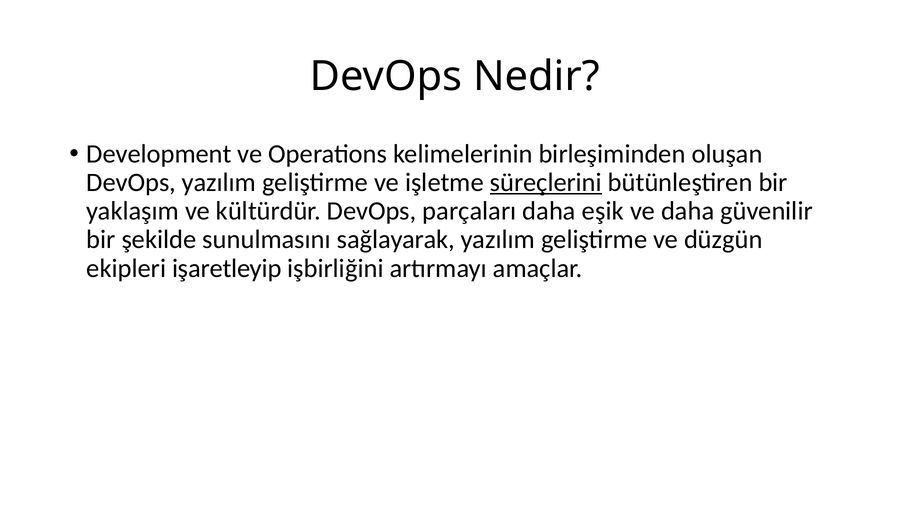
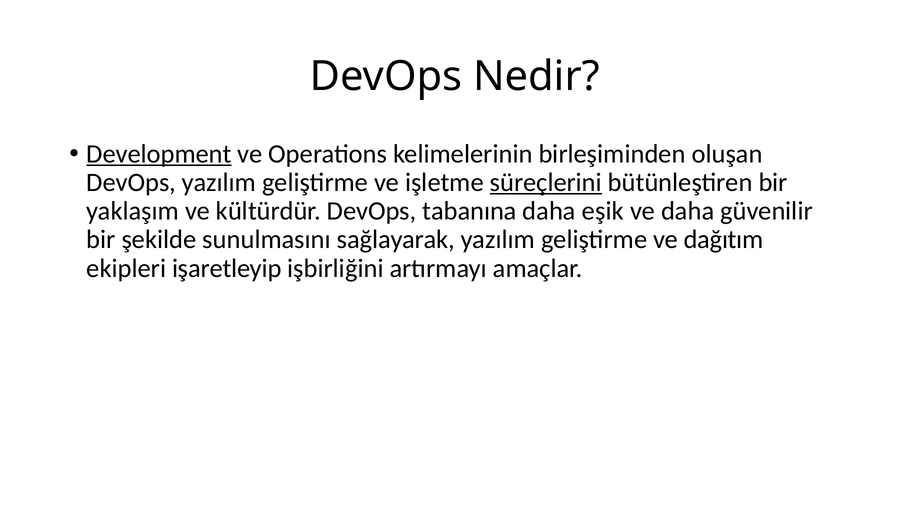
Development underline: none -> present (159, 154)
parçaları: parçaları -> tabanına (469, 211)
düzgün: düzgün -> dağıtım (724, 240)
